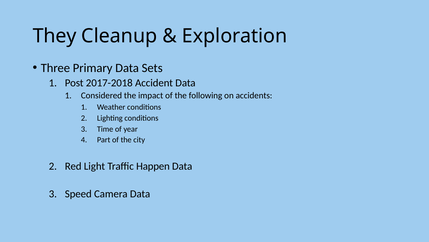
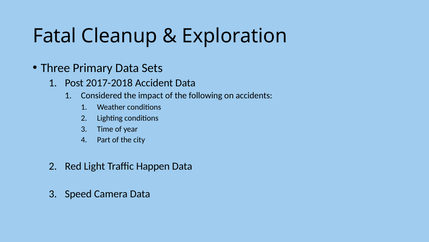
They: They -> Fatal (55, 36)
